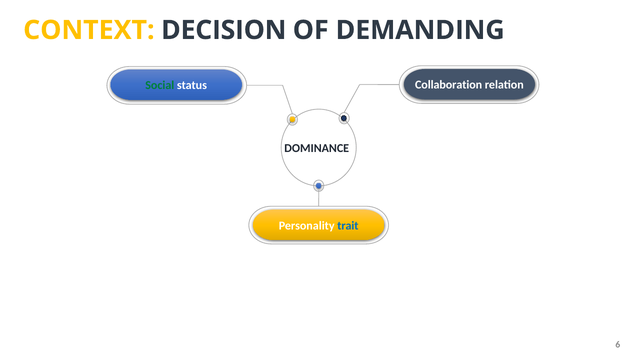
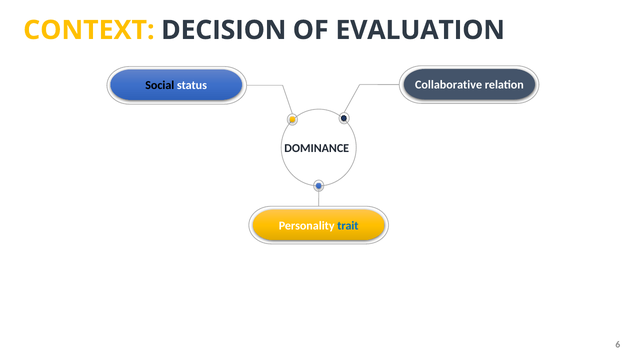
DEMANDING: DEMANDING -> EVALUATION (420, 30)
Collaboration: Collaboration -> Collaborative (449, 85)
Social colour: green -> black (160, 85)
